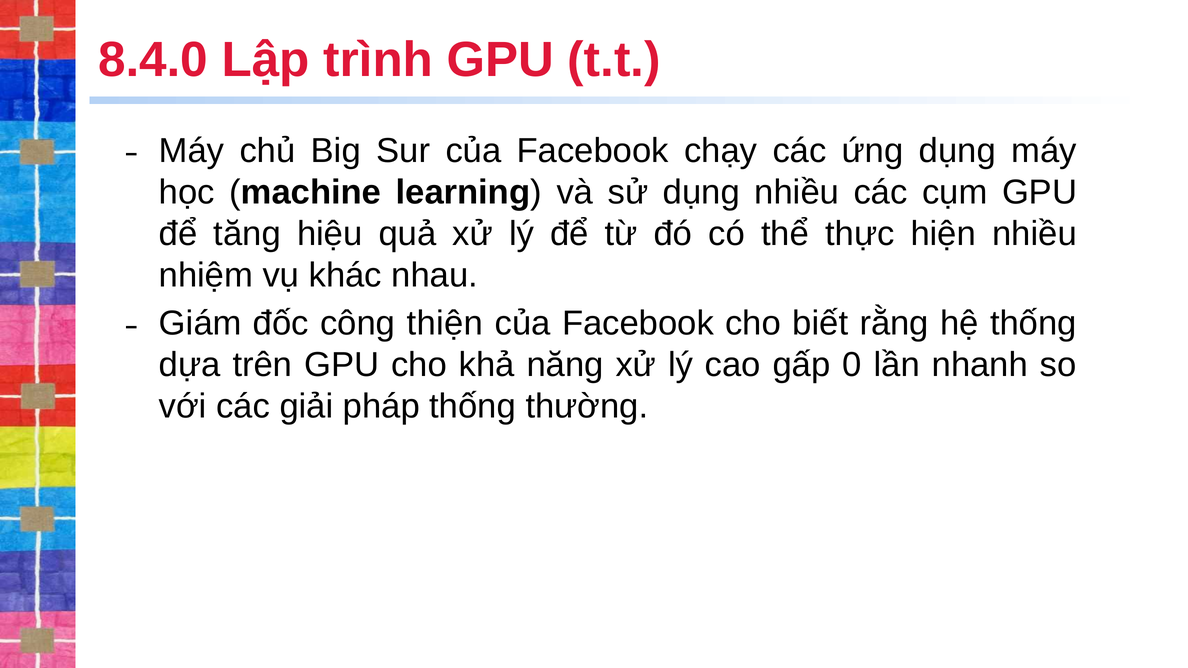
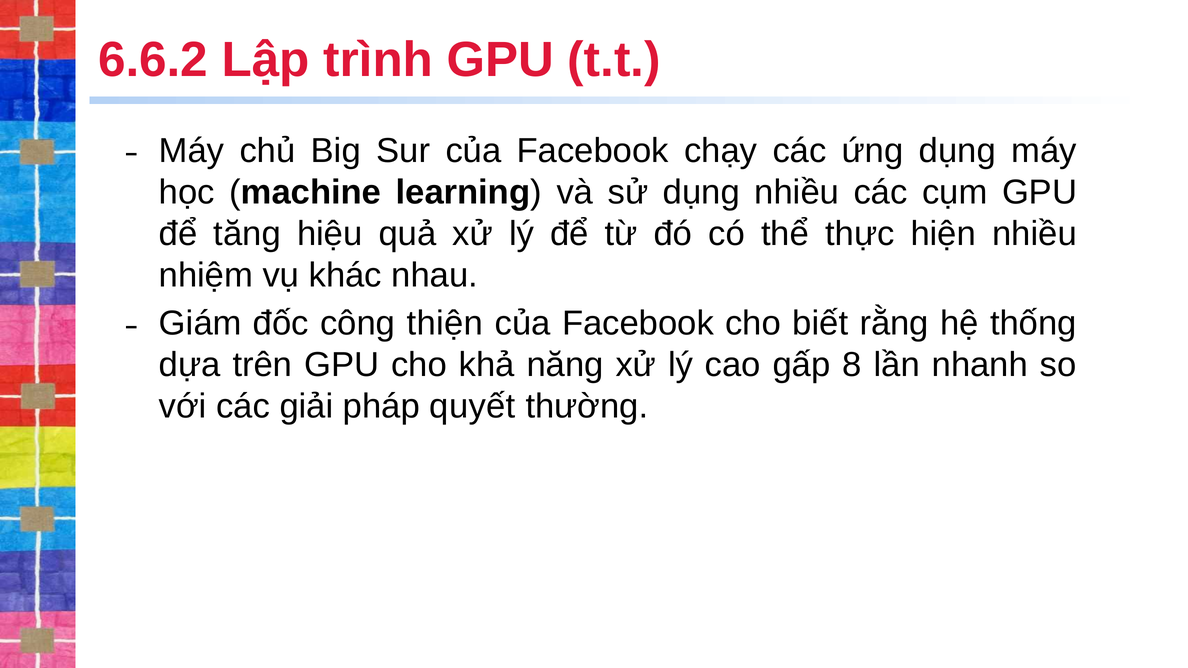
8.4.0: 8.4.0 -> 6.6.2 (153, 60)
0: 0 -> 8 (852, 365)
pháp thống: thống -> quyết (473, 407)
